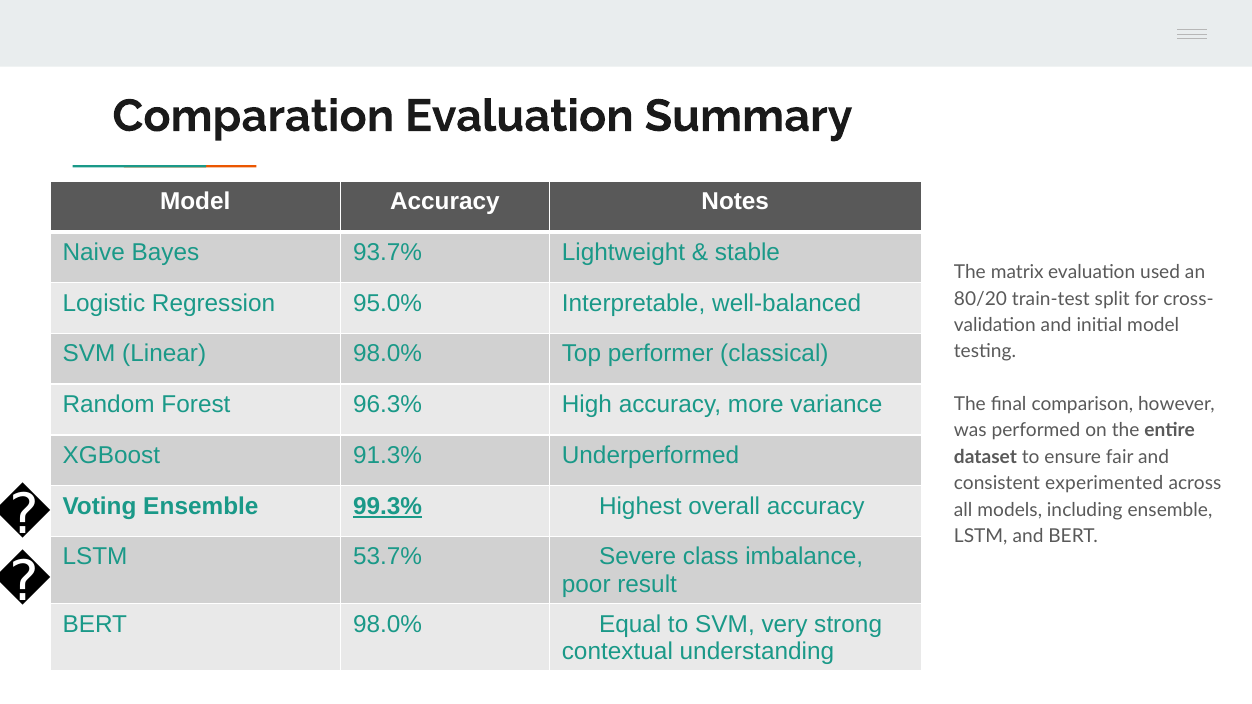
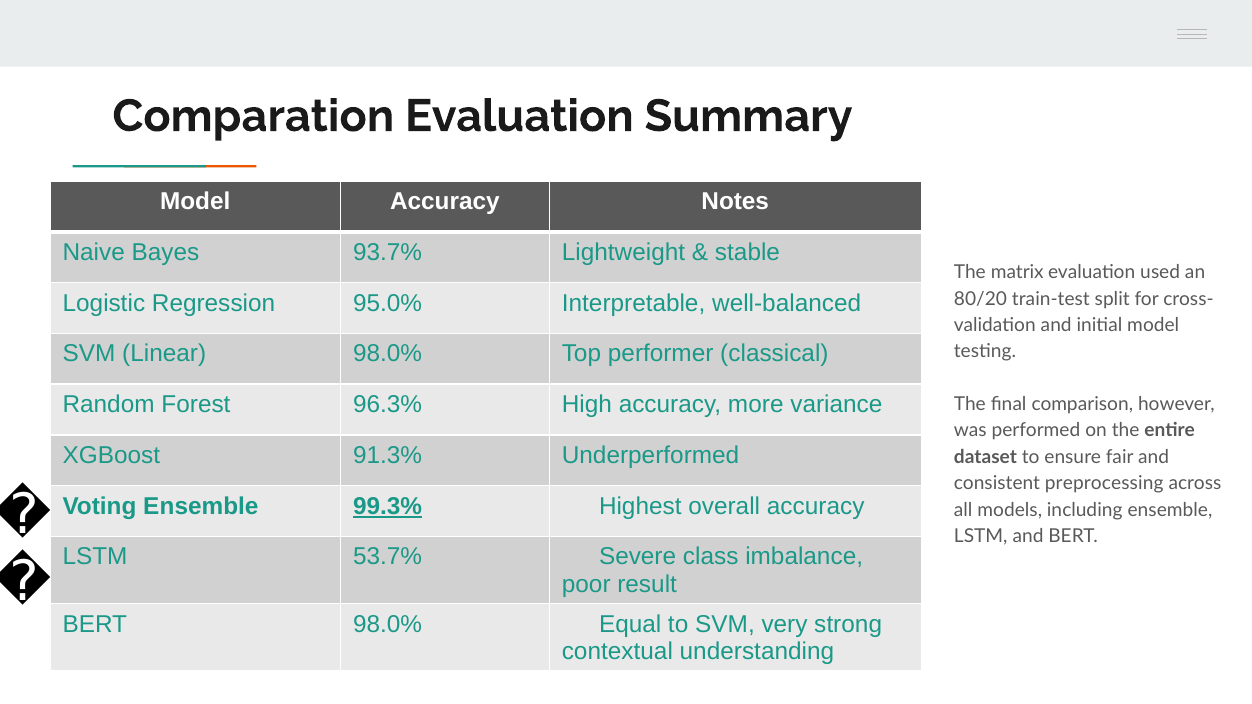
experimented: experimented -> preprocessing (1104, 484)
